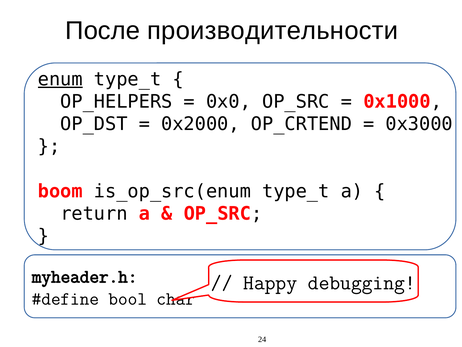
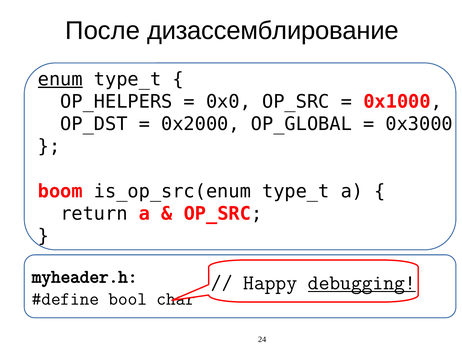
производительности: производительности -> дизассемблирование (273, 31)
OP_CRTEND: OP_CRTEND -> OP_GLOBAL (301, 124)
debugging underline: none -> present (362, 282)
